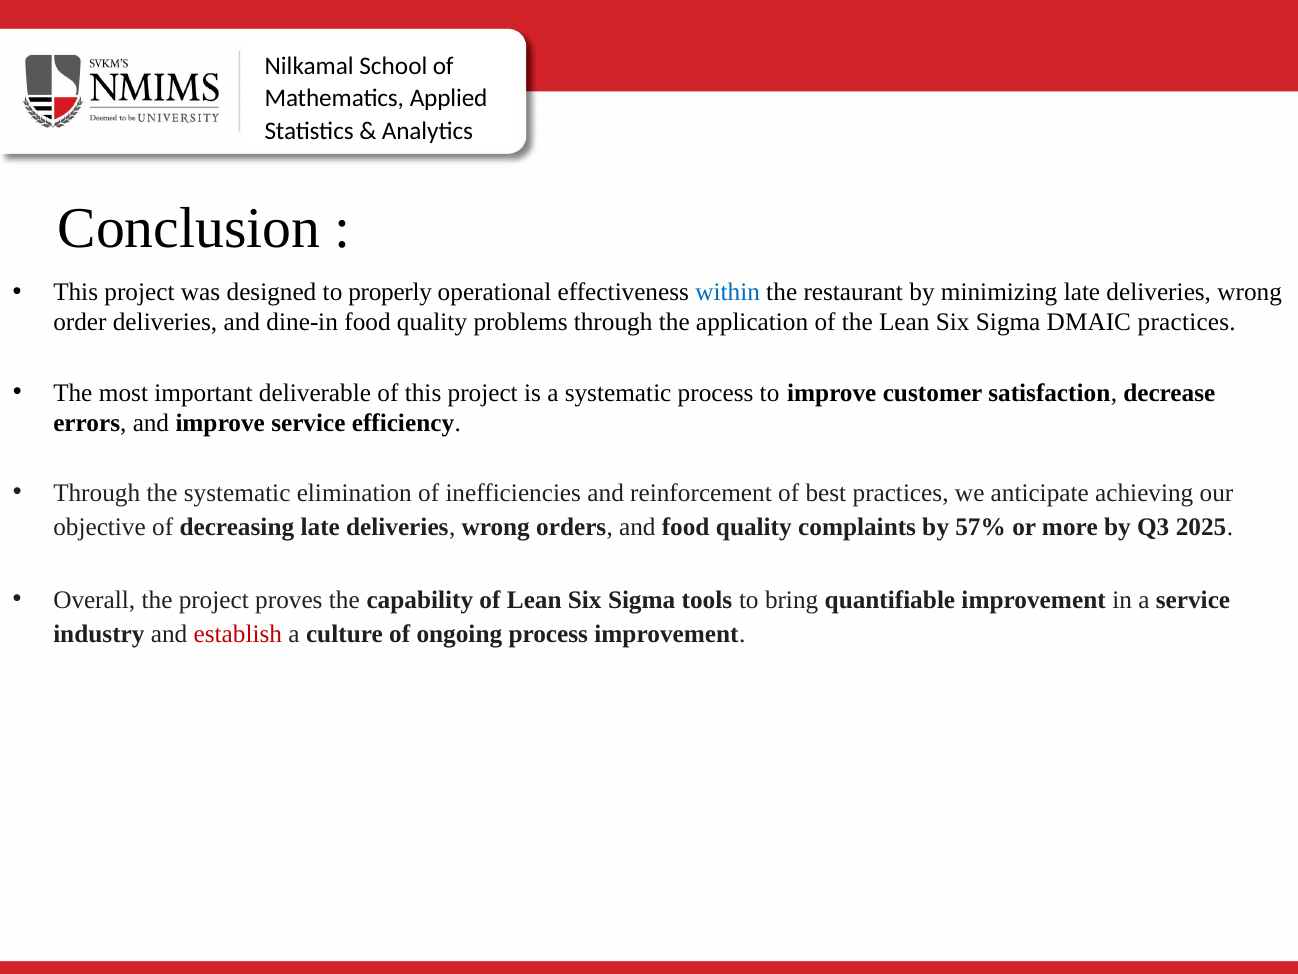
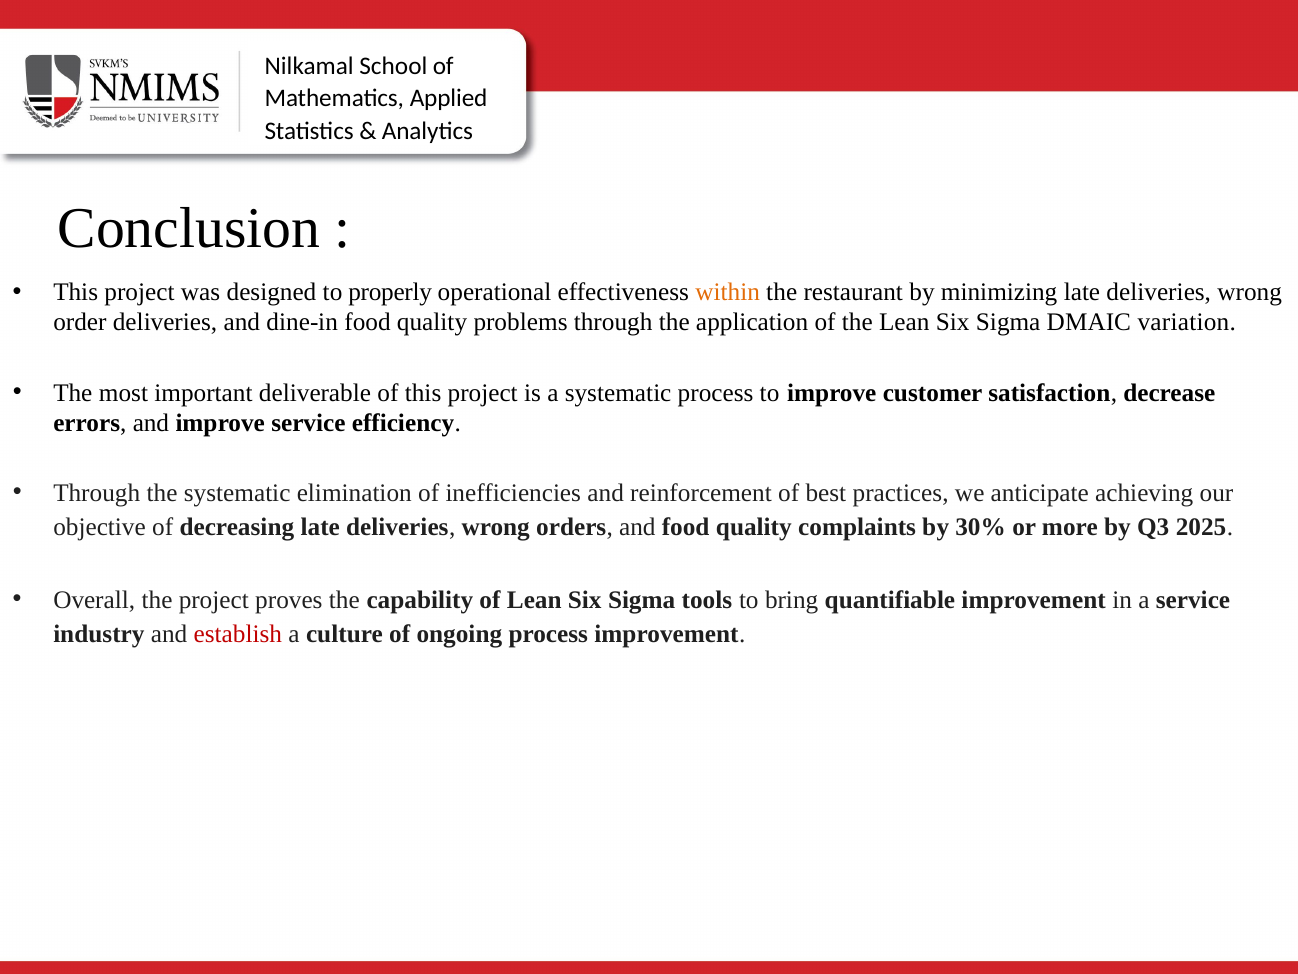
within colour: blue -> orange (728, 292)
DMAIC practices: practices -> variation (1187, 322)
57%: 57% -> 30% (981, 527)
